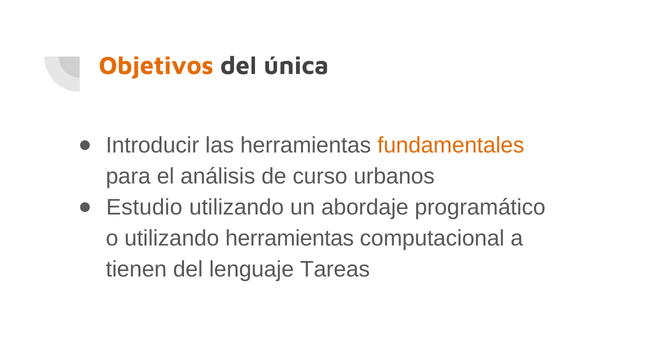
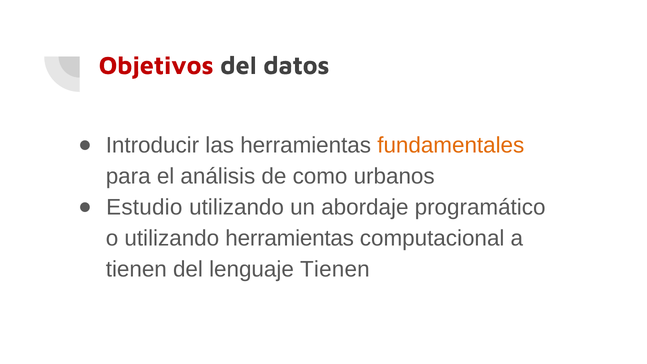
Objetivos colour: orange -> red (156, 66)
única: única -> datos (296, 66)
curso: curso -> como (320, 176)
lenguaje Tareas: Tareas -> Tienen (335, 269)
